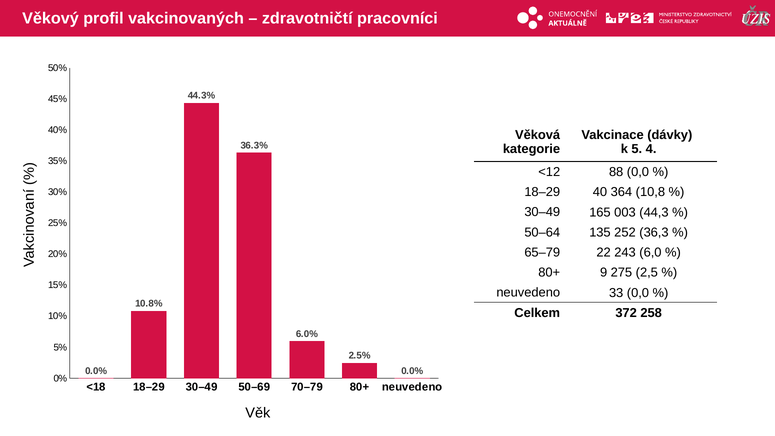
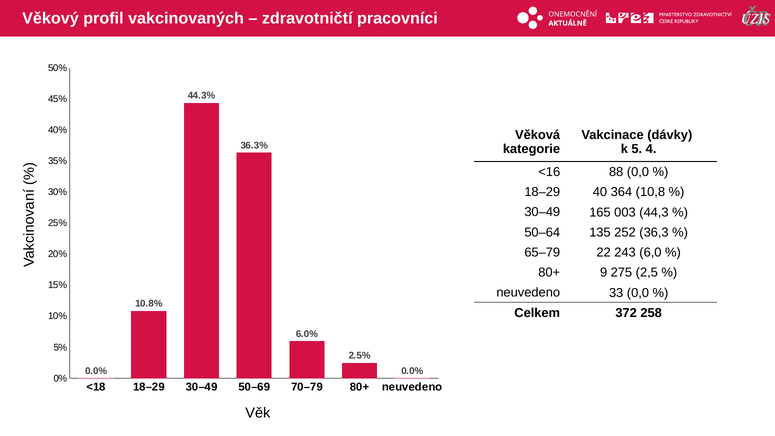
<12: <12 -> <16 (549, 172)
